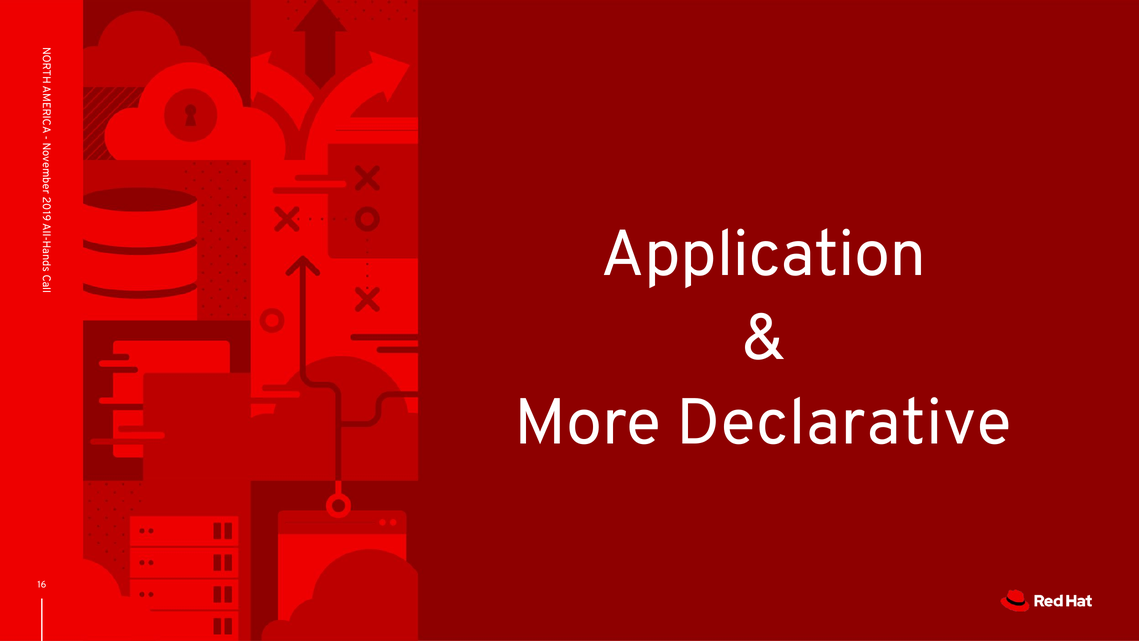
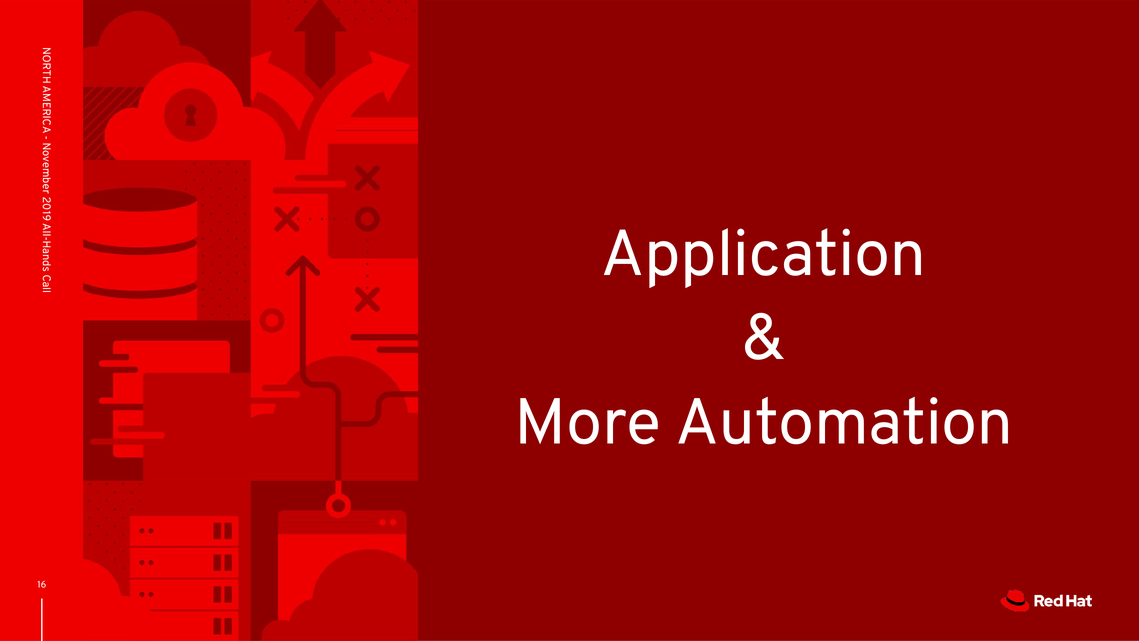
Declarative: Declarative -> Automation (844, 422)
